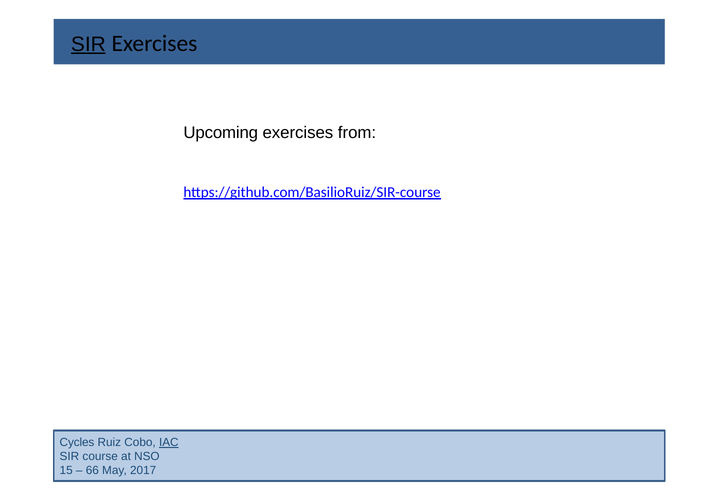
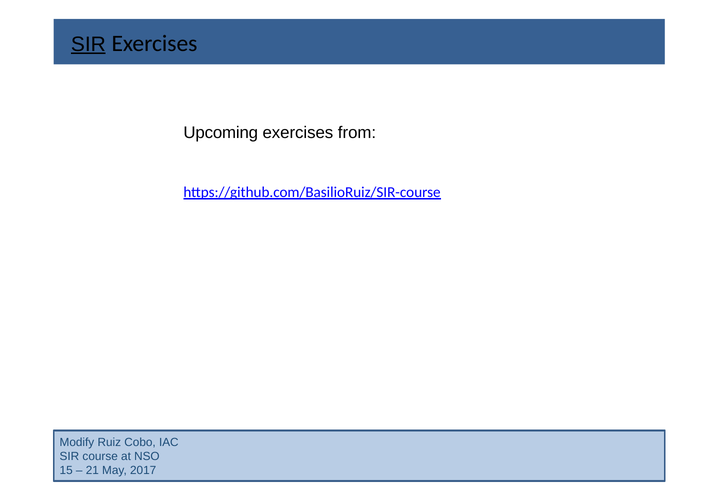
Cycles: Cycles -> Modify (77, 443)
IAC underline: present -> none (169, 443)
66: 66 -> 21 (92, 471)
